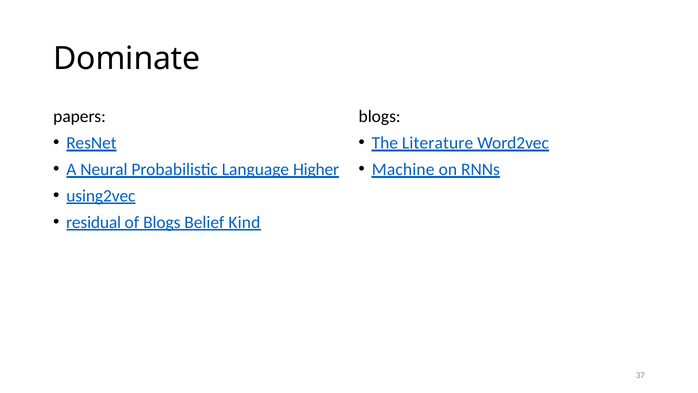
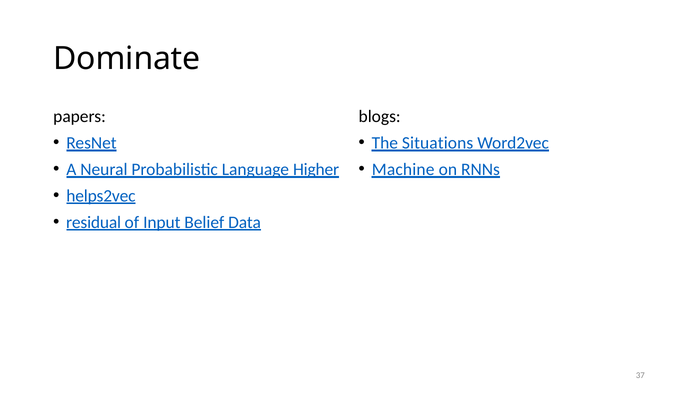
Literature: Literature -> Situations (438, 143)
using2vec: using2vec -> helps2vec (101, 196)
of Blogs: Blogs -> Input (162, 222)
Kind: Kind -> Data (245, 222)
